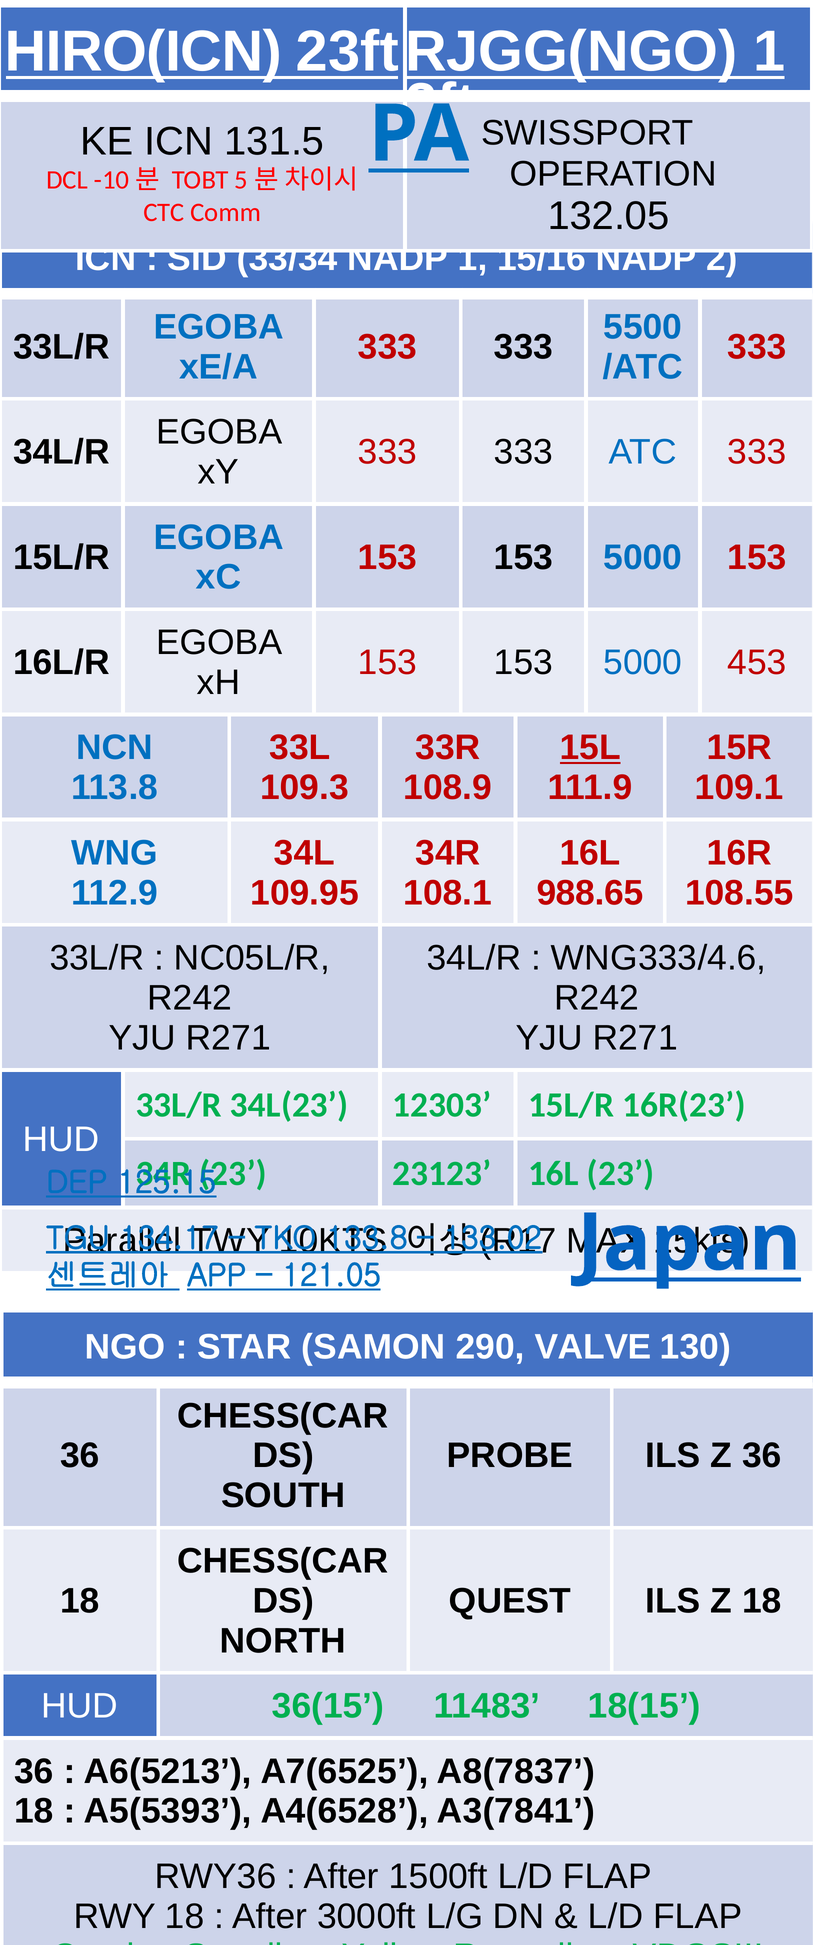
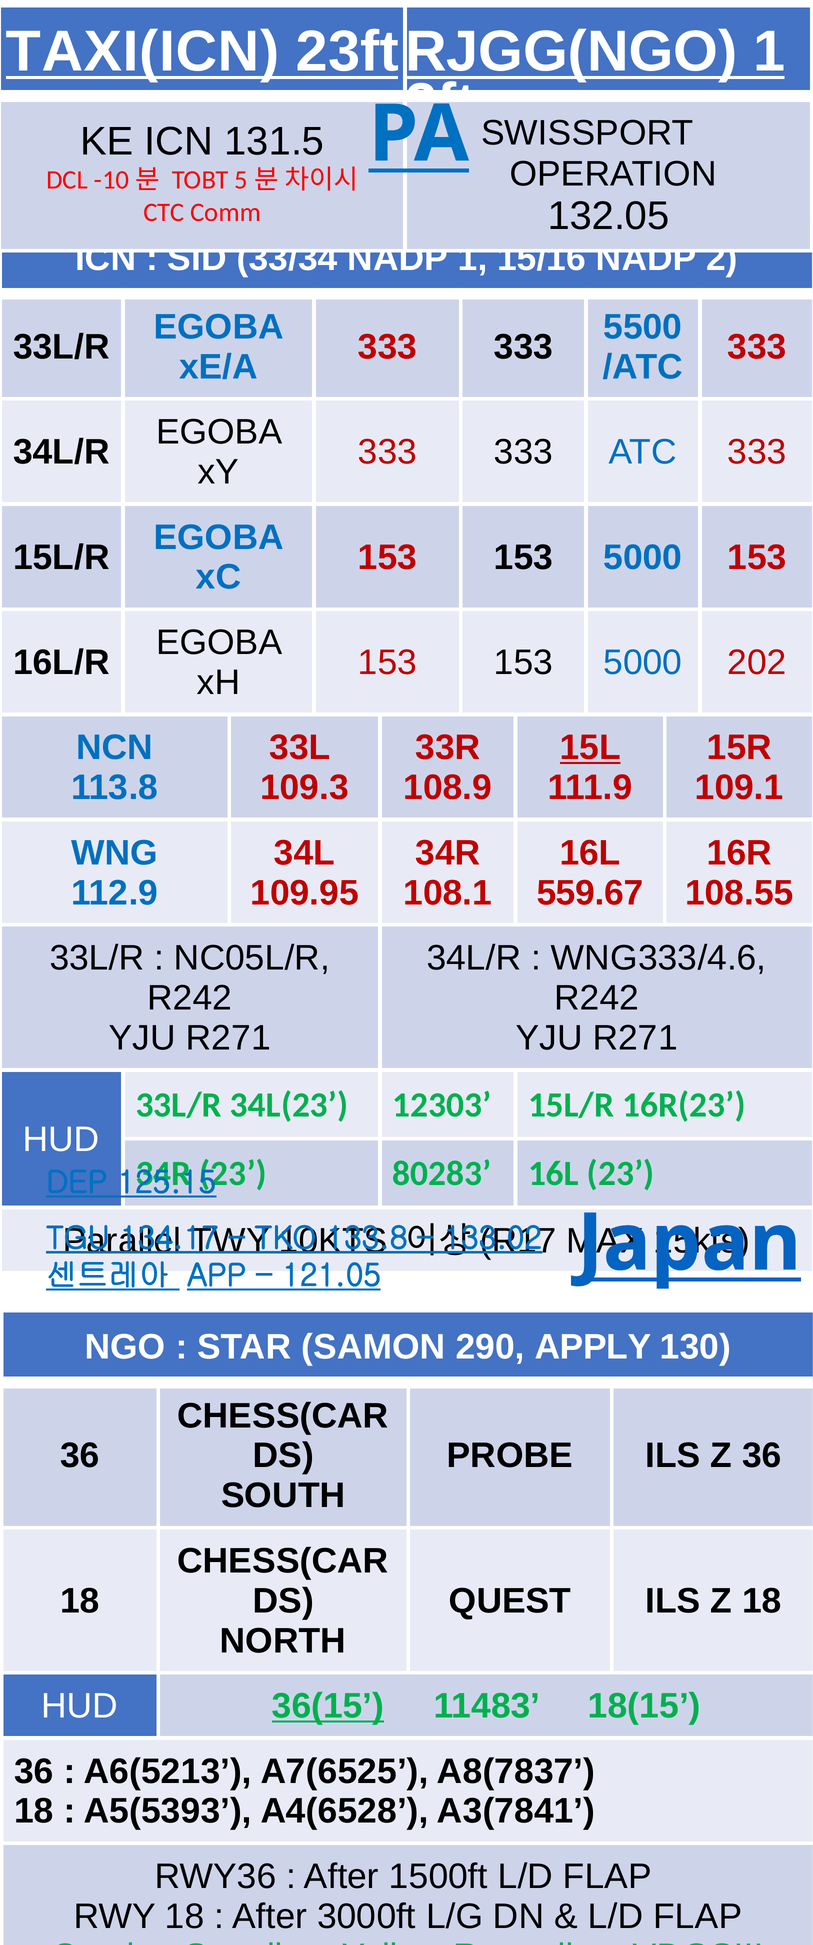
HIRO(ICN: HIRO(ICN -> TAXI(ICN (143, 52)
453: 453 -> 202 (757, 663)
988.65: 988.65 -> 559.67 (590, 893)
23123: 23123 -> 80283 (442, 1174)
VALVE: VALVE -> APPLY (593, 1347)
36(15 underline: none -> present (328, 1706)
